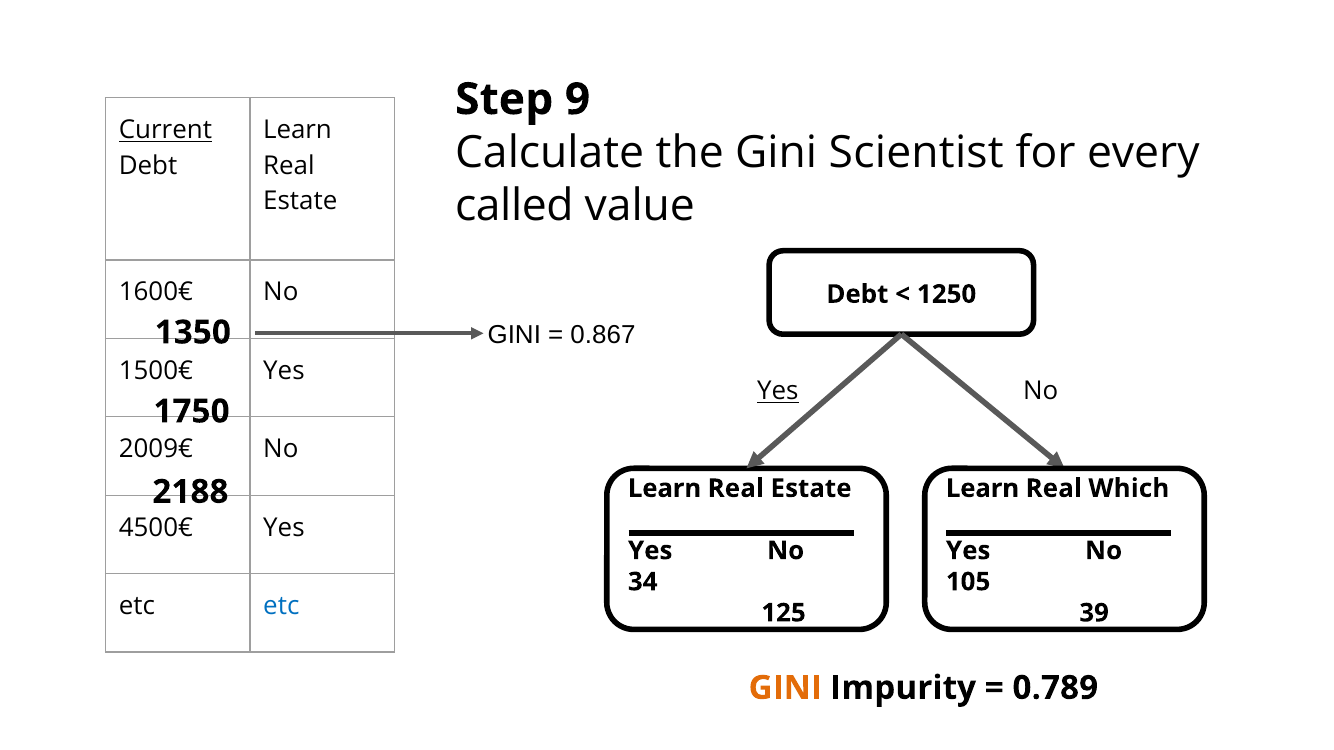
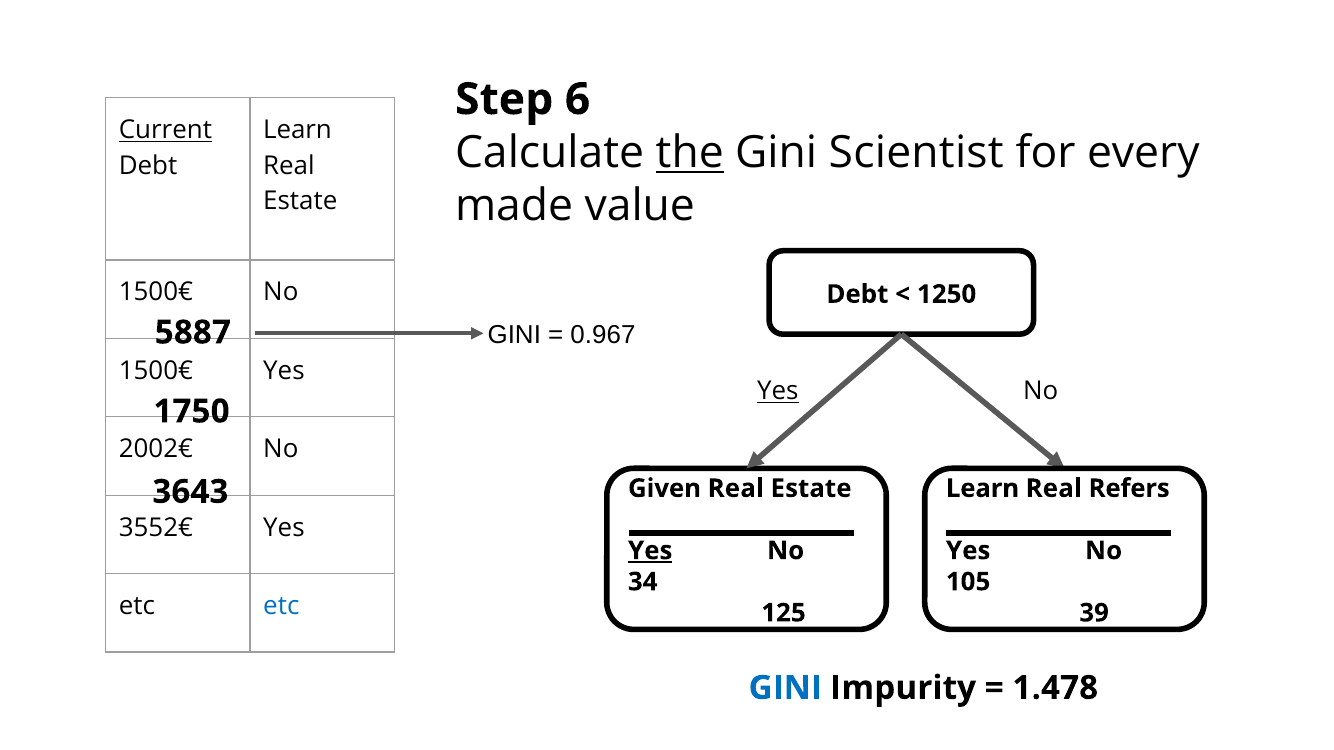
9: 9 -> 6 (578, 99)
the underline: none -> present (690, 153)
called: called -> made (514, 206)
1600€: 1600€ -> 1500€ (156, 293)
1350: 1350 -> 5887 (193, 333)
0.867: 0.867 -> 0.967 (603, 335)
2009€: 2009€ -> 2002€ (156, 450)
Learn: Learn -> Given (665, 489)
Which: Which -> Refers (1129, 489)
2188: 2188 -> 3643 (190, 492)
4500€: 4500€ -> 3552€ (156, 528)
Yes underline: none -> present (650, 551)
GINI colour: orange -> blue (785, 688)
0.789: 0.789 -> 1.478 (1055, 688)
